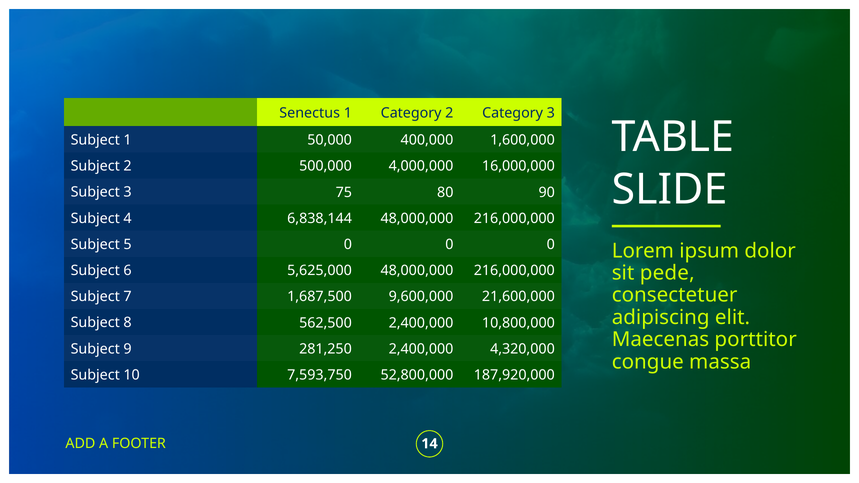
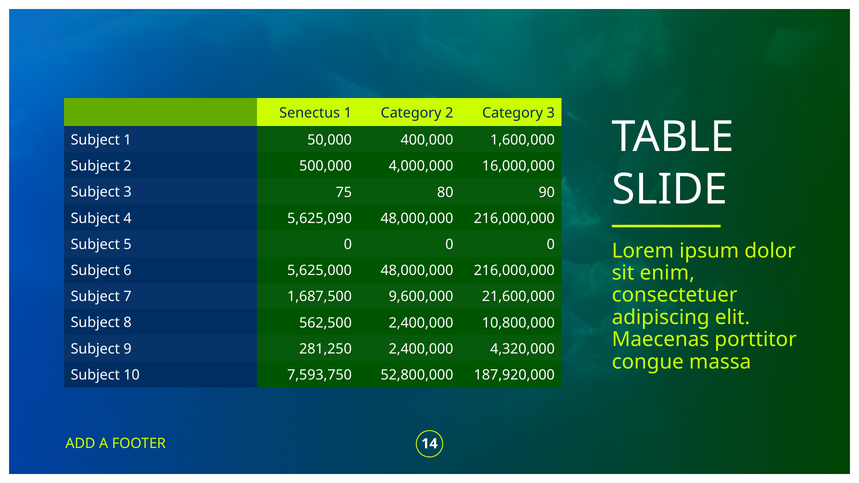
6,838,144: 6,838,144 -> 5,625,090 (320, 219)
pede: pede -> enim (667, 273)
